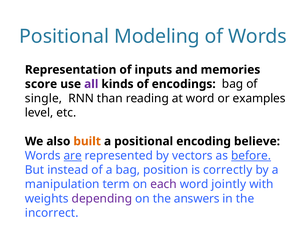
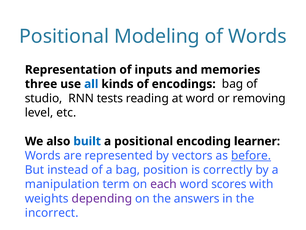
score: score -> three (41, 84)
all colour: purple -> blue (91, 84)
single: single -> studio (44, 98)
than: than -> tests (110, 98)
examples: examples -> removing (259, 98)
built colour: orange -> blue (87, 141)
believe: believe -> learner (257, 141)
are underline: present -> none (73, 155)
jointly: jointly -> scores (229, 184)
